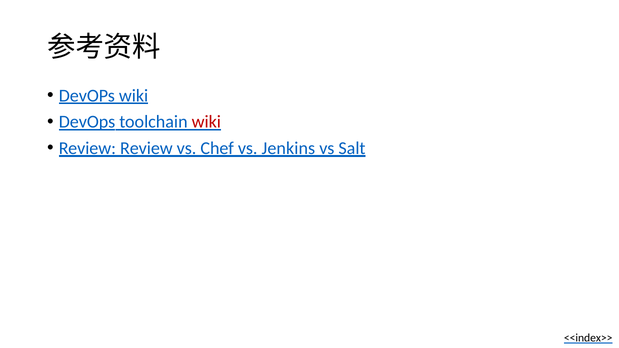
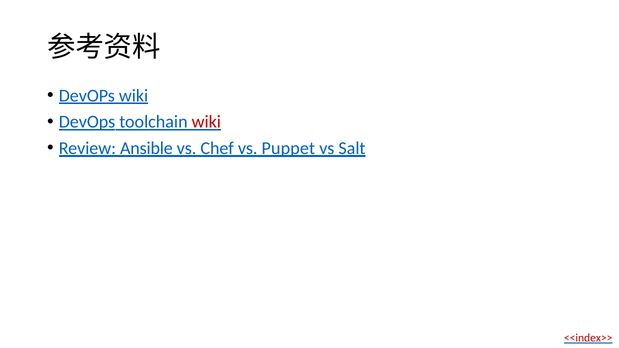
Review Review: Review -> Ansible (146, 148)
Jenkins: Jenkins -> Puppet (288, 148)
<<index>> colour: black -> red (588, 338)
